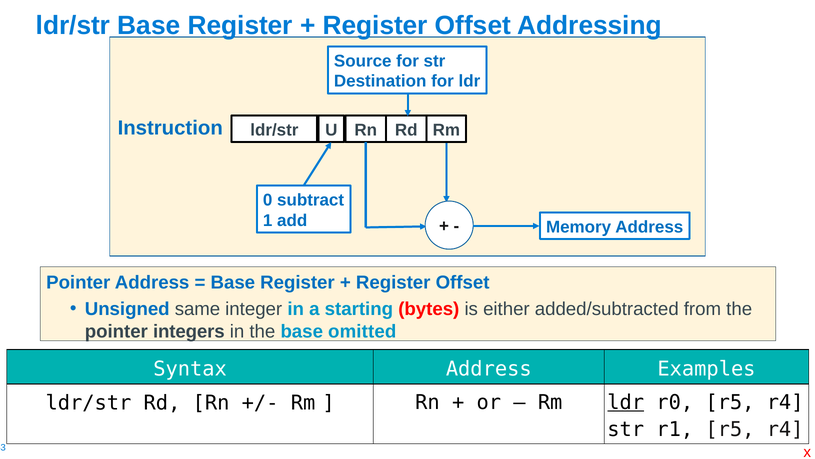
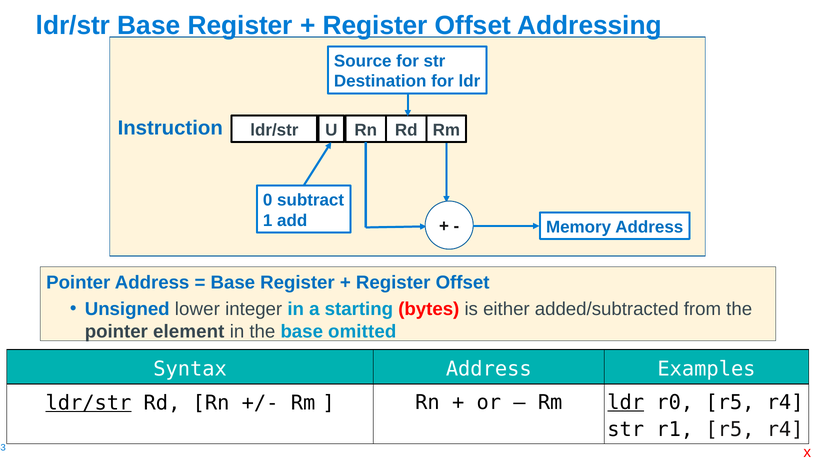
same: same -> lower (197, 309)
integers: integers -> element (189, 331)
ldr/str underline: none -> present (88, 402)
